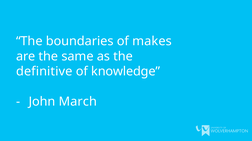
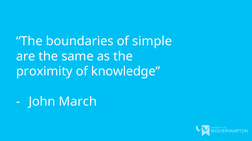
makes: makes -> simple (152, 41)
definitive: definitive -> proximity (44, 72)
